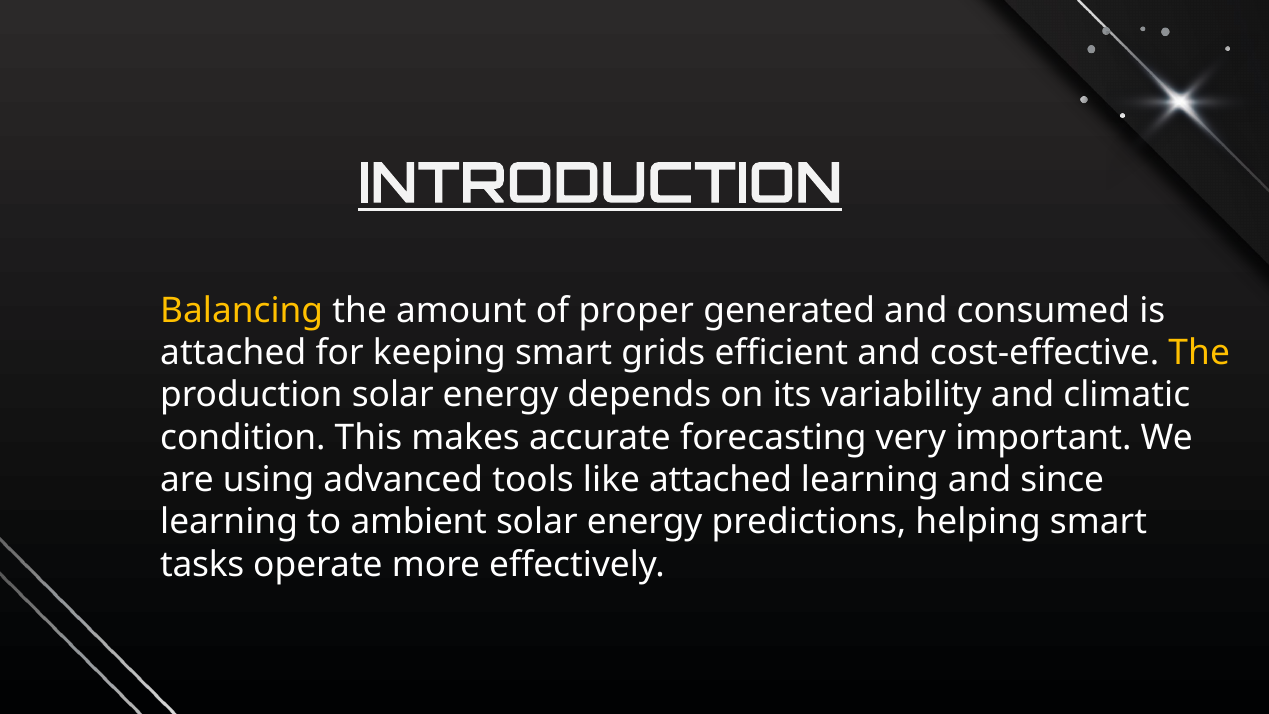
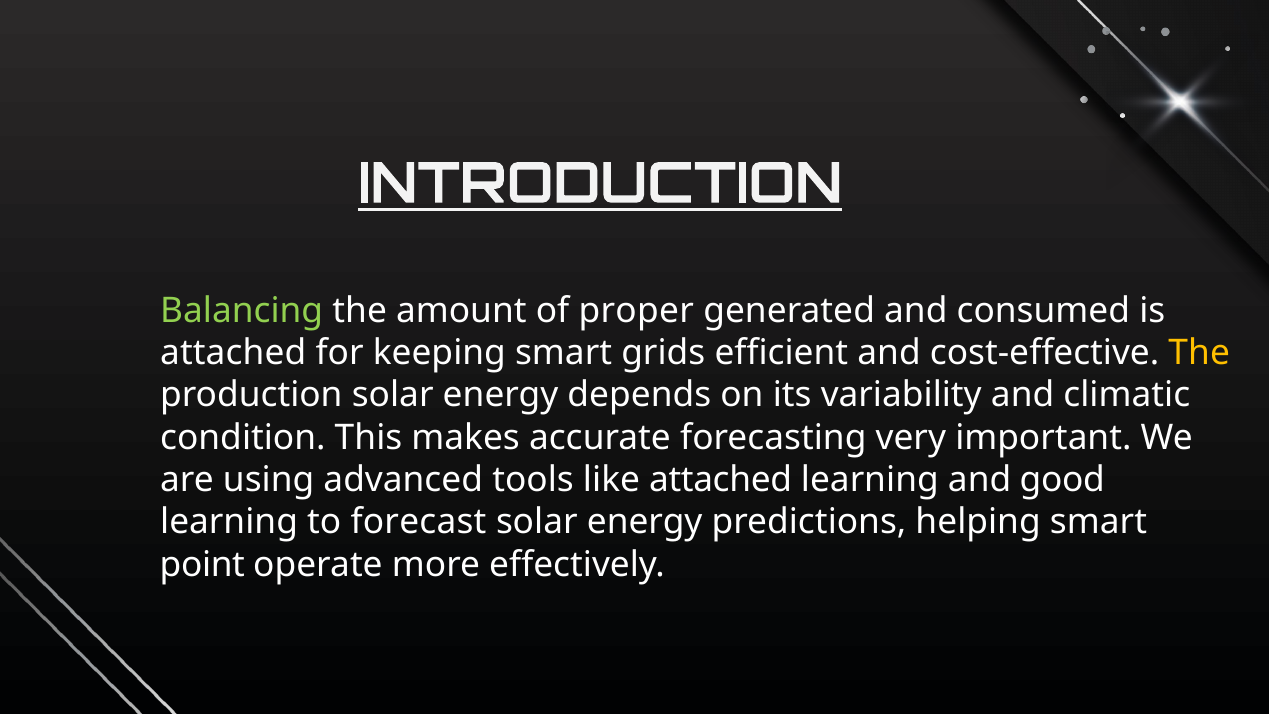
Balancing colour: yellow -> light green (242, 311)
since: since -> good (1062, 480)
ambient: ambient -> forecast (418, 522)
tasks: tasks -> point (202, 565)
